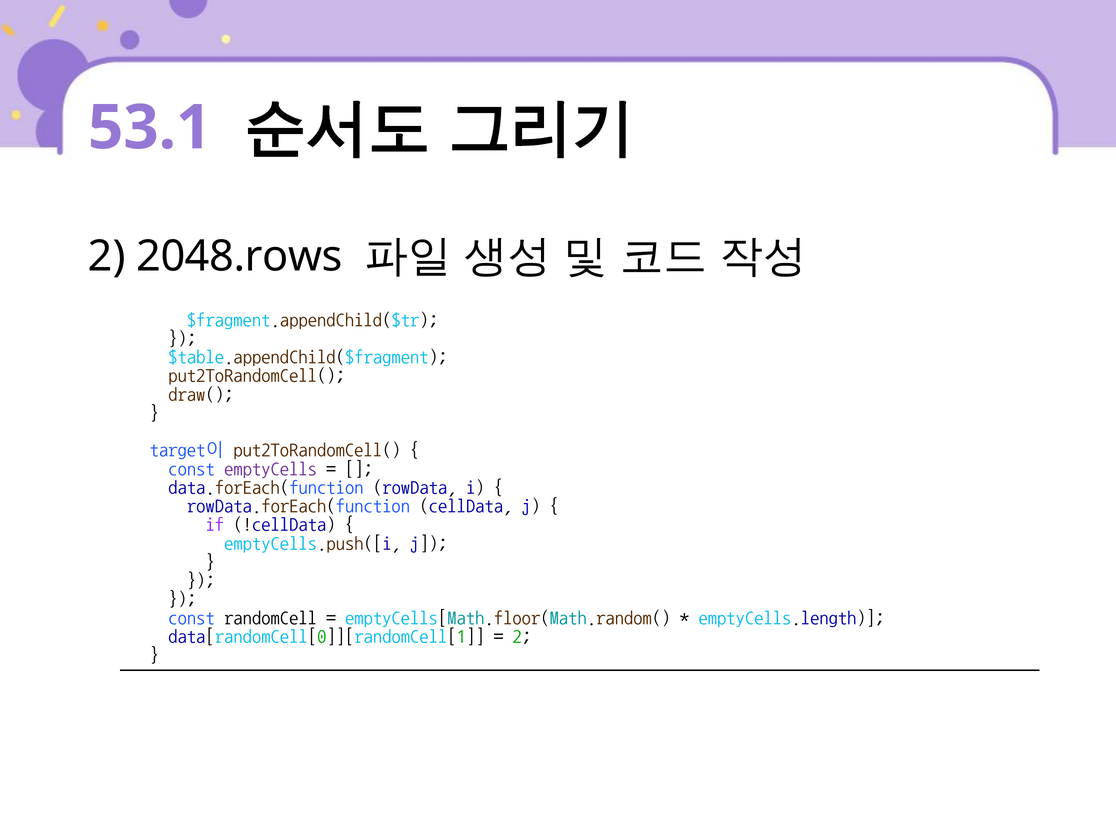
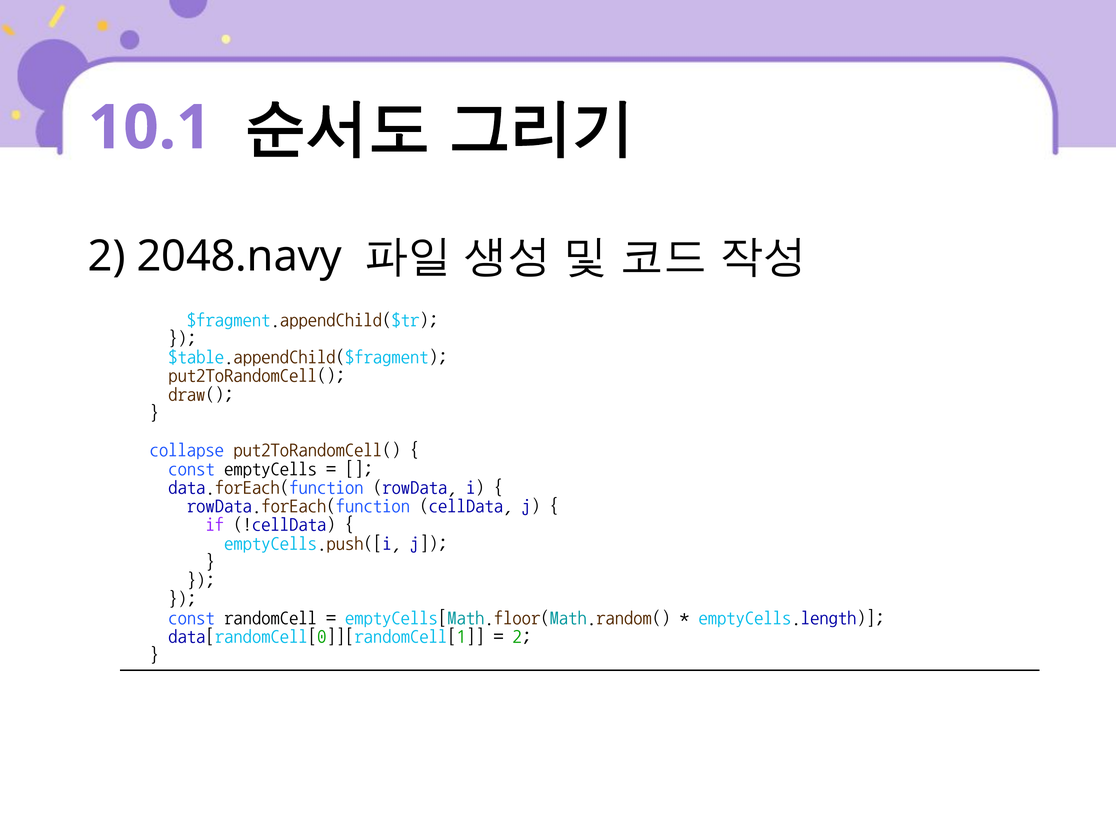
53.1: 53.1 -> 10.1 (150, 128)
2048.rows: 2048.rows -> 2048.navy (239, 257)
target이: target이 -> collapse (187, 450)
emptyCells colour: purple -> black (271, 468)
